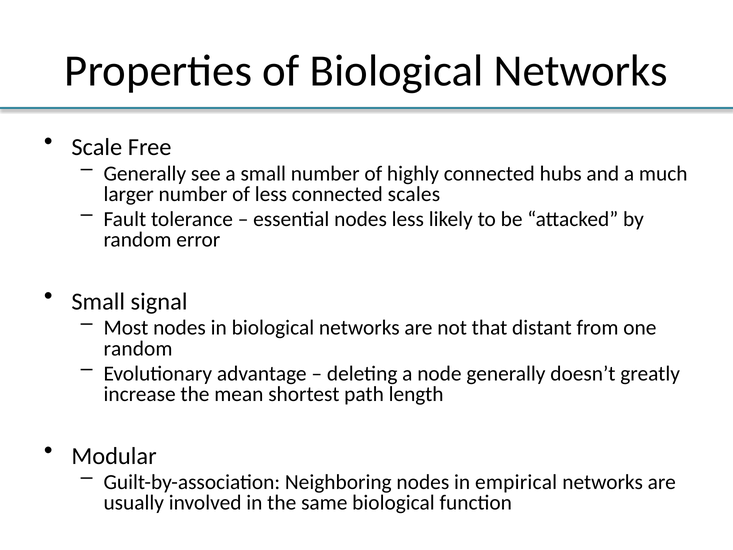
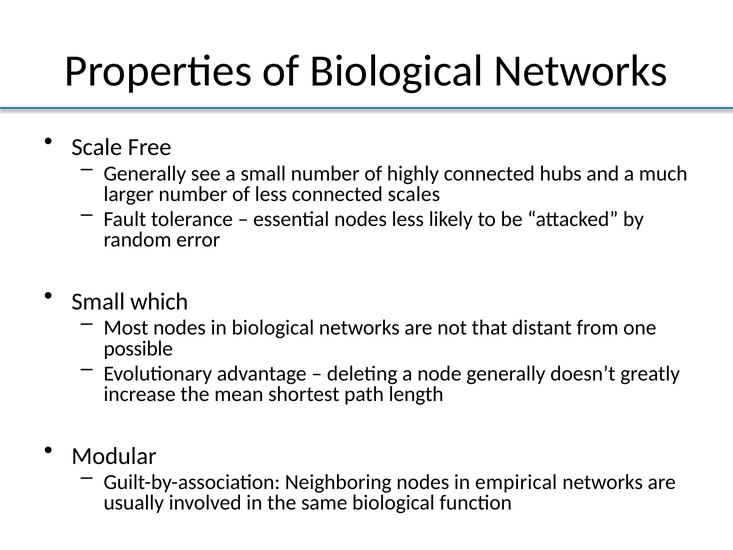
signal: signal -> which (159, 302)
random: random -> possible (138, 348)
